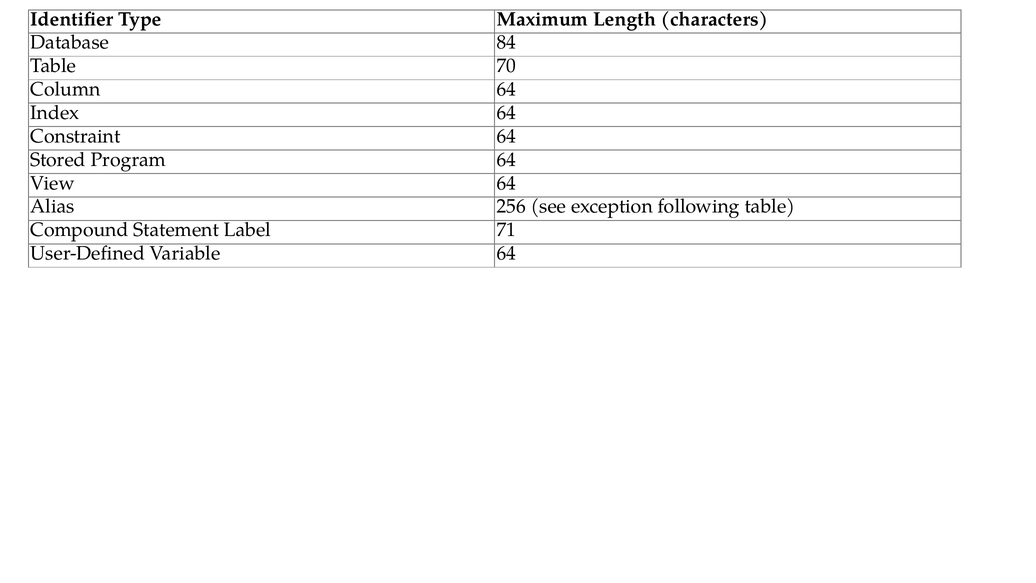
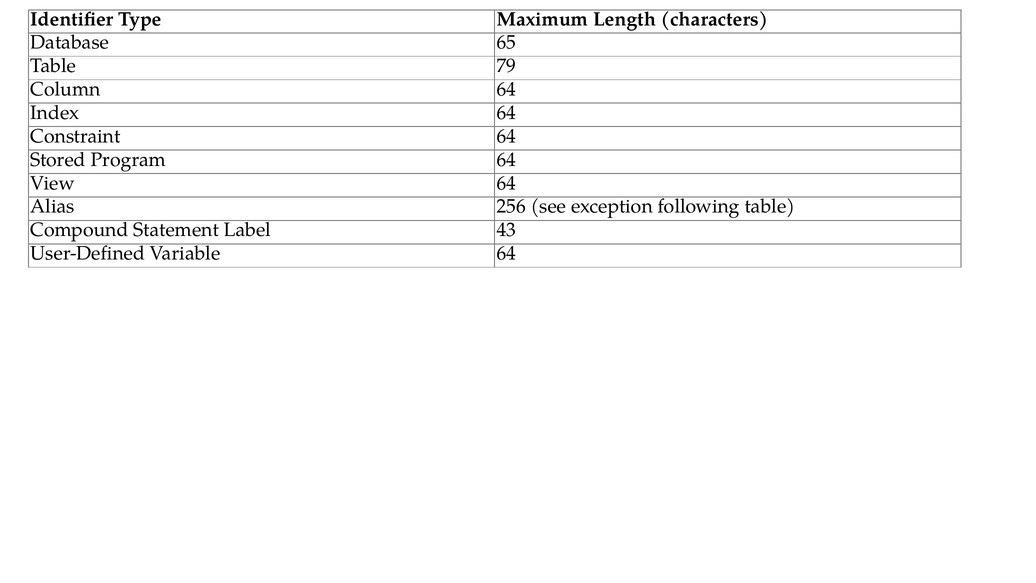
84: 84 -> 65 (506, 42)
70: 70 -> 79 (506, 66)
71: 71 -> 43 (506, 230)
